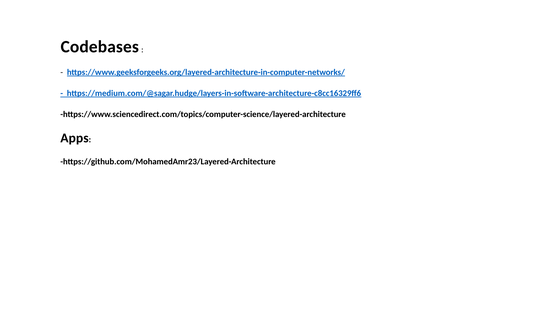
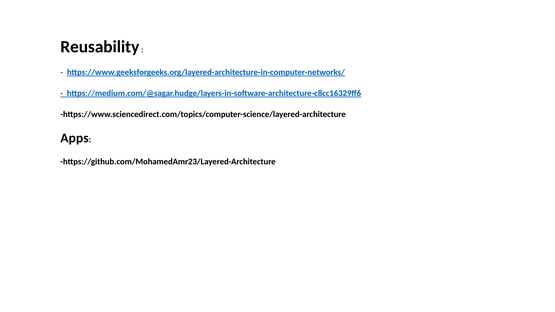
Codebases: Codebases -> Reusability (100, 47)
